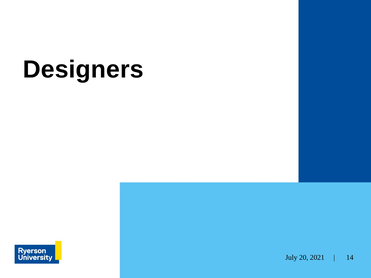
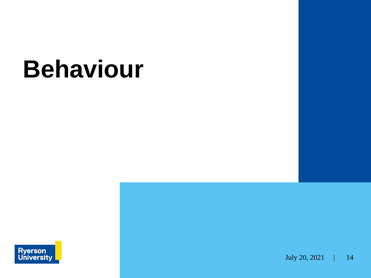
Designers: Designers -> Behaviour (83, 69)
